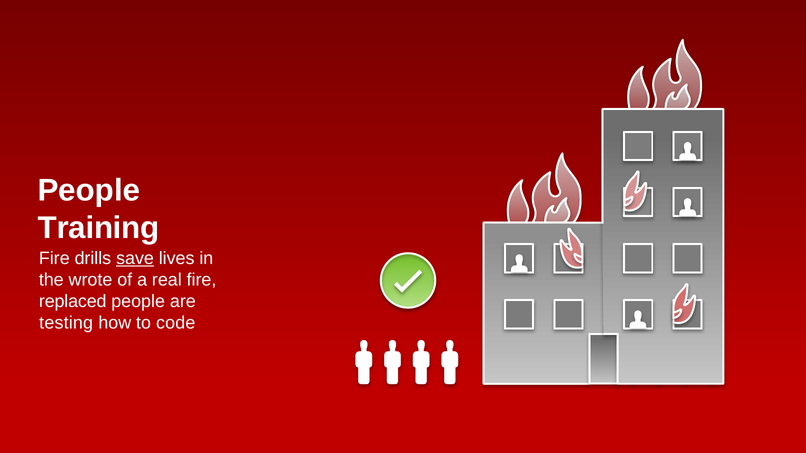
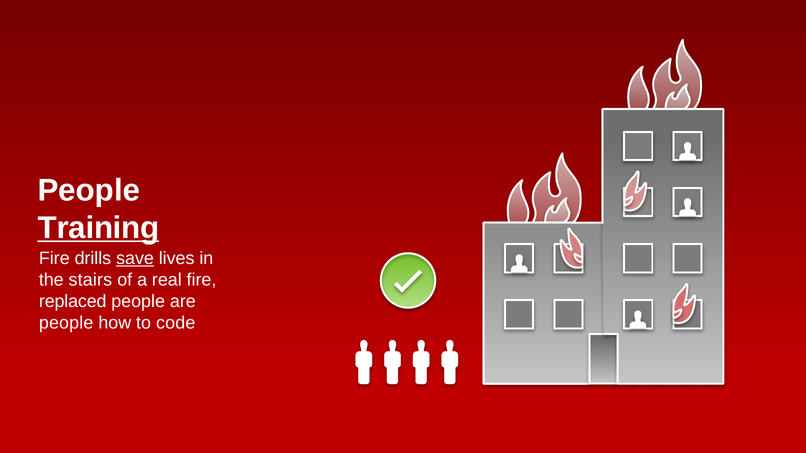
Training underline: none -> present (99, 228)
wrote: wrote -> stairs (90, 280)
testing: testing -> people (66, 323)
